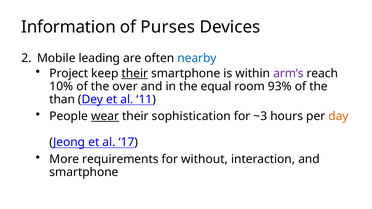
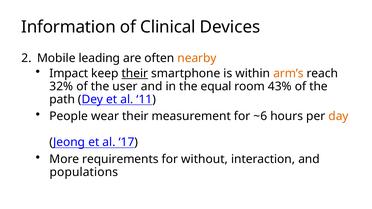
Purses: Purses -> Clinical (168, 27)
nearby colour: blue -> orange (197, 58)
Project: Project -> Impact (69, 73)
arm’s colour: purple -> orange (288, 73)
10%: 10% -> 32% (61, 86)
over: over -> user (125, 86)
93%: 93% -> 43% (280, 86)
than: than -> path (62, 99)
wear underline: present -> none (105, 116)
sophistication: sophistication -> measurement (191, 116)
~3: ~3 -> ~6 (260, 116)
smartphone: smartphone -> populations (84, 172)
